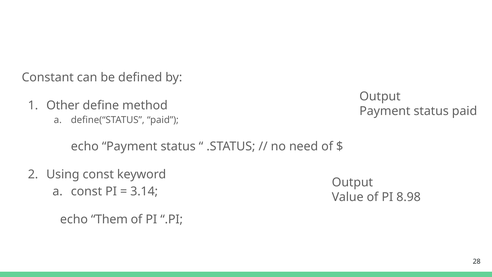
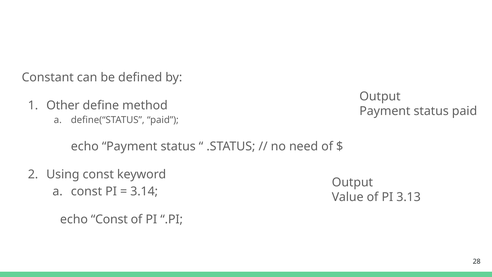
8.98: 8.98 -> 3.13 (409, 197)
echo Them: Them -> Const (109, 219)
